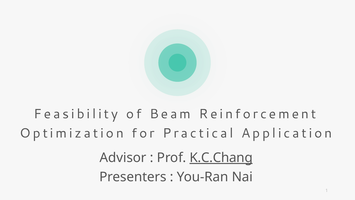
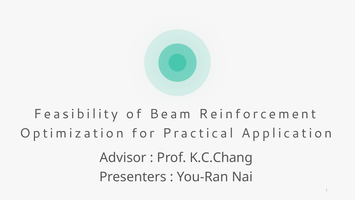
K.C.Chang underline: present -> none (221, 157)
